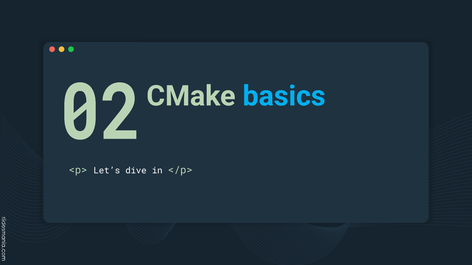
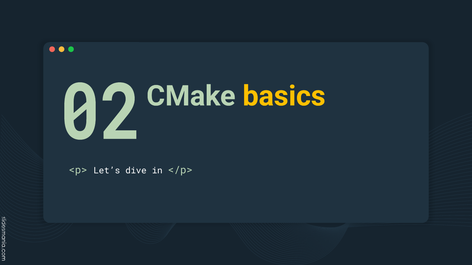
basics colour: light blue -> yellow (284, 96)
